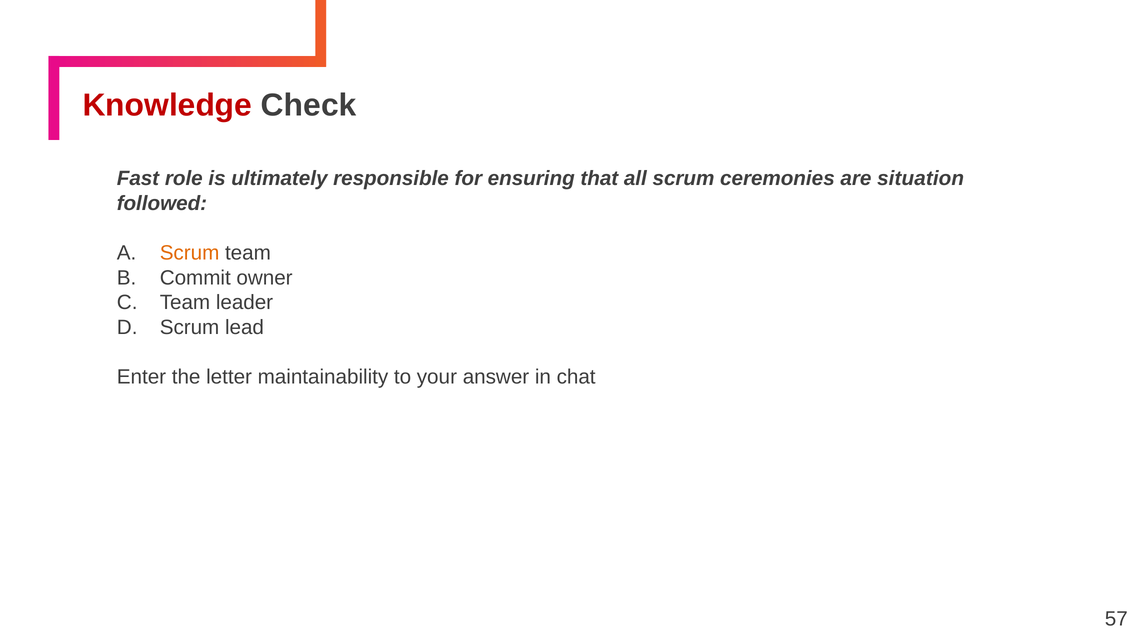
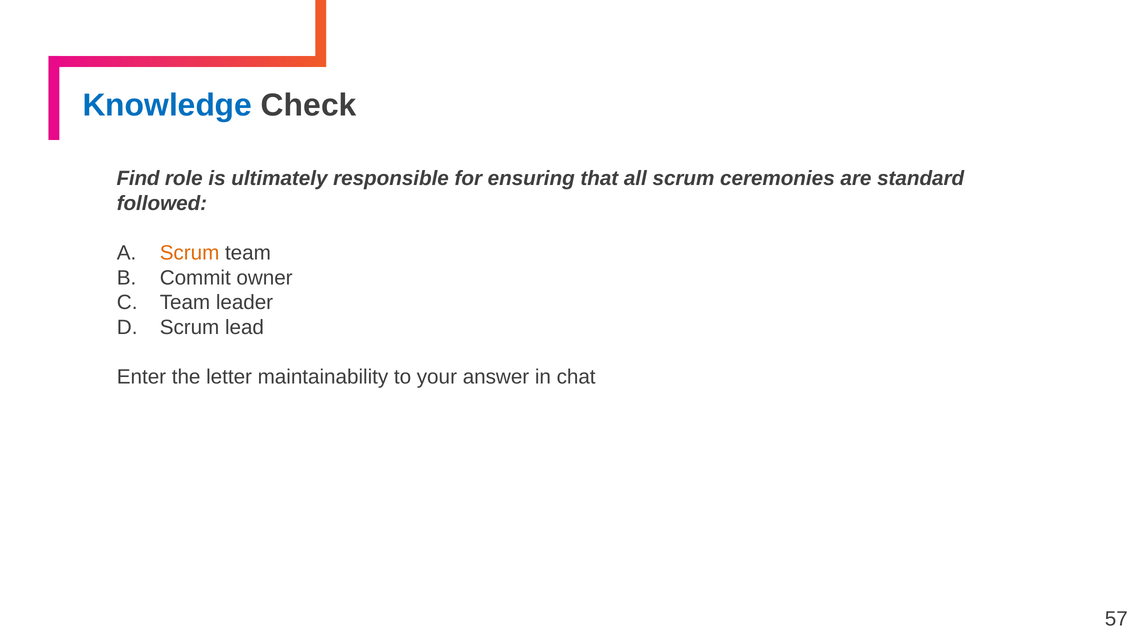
Knowledge colour: red -> blue (167, 106)
Fast: Fast -> Find (138, 179)
situation: situation -> standard (921, 179)
